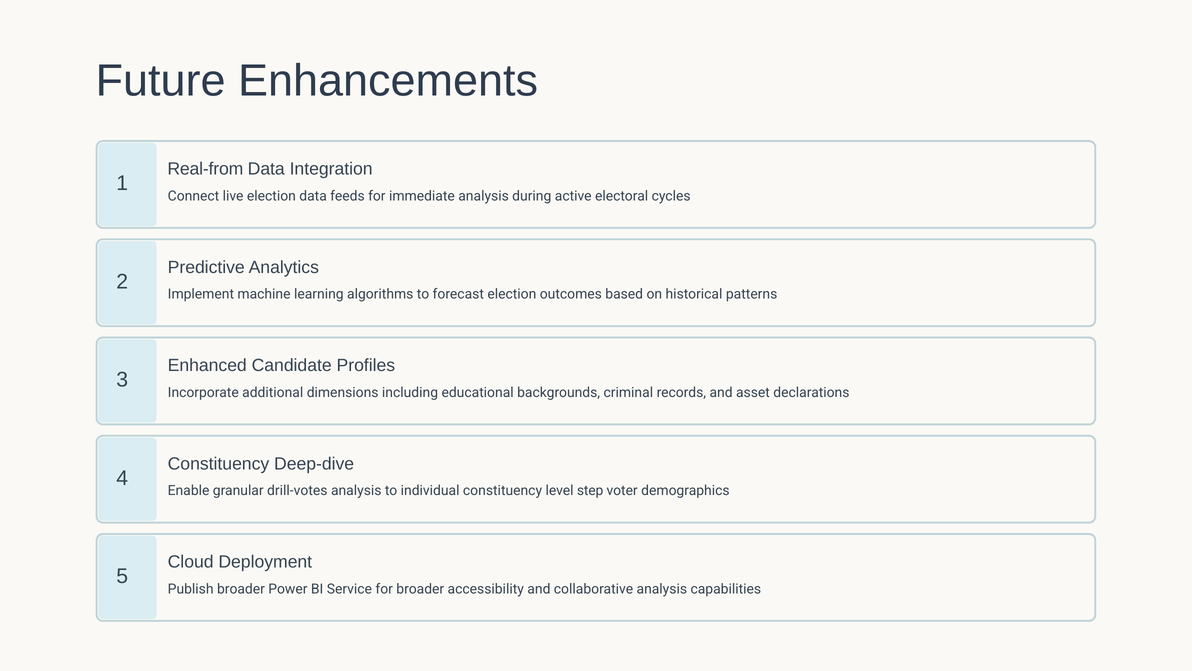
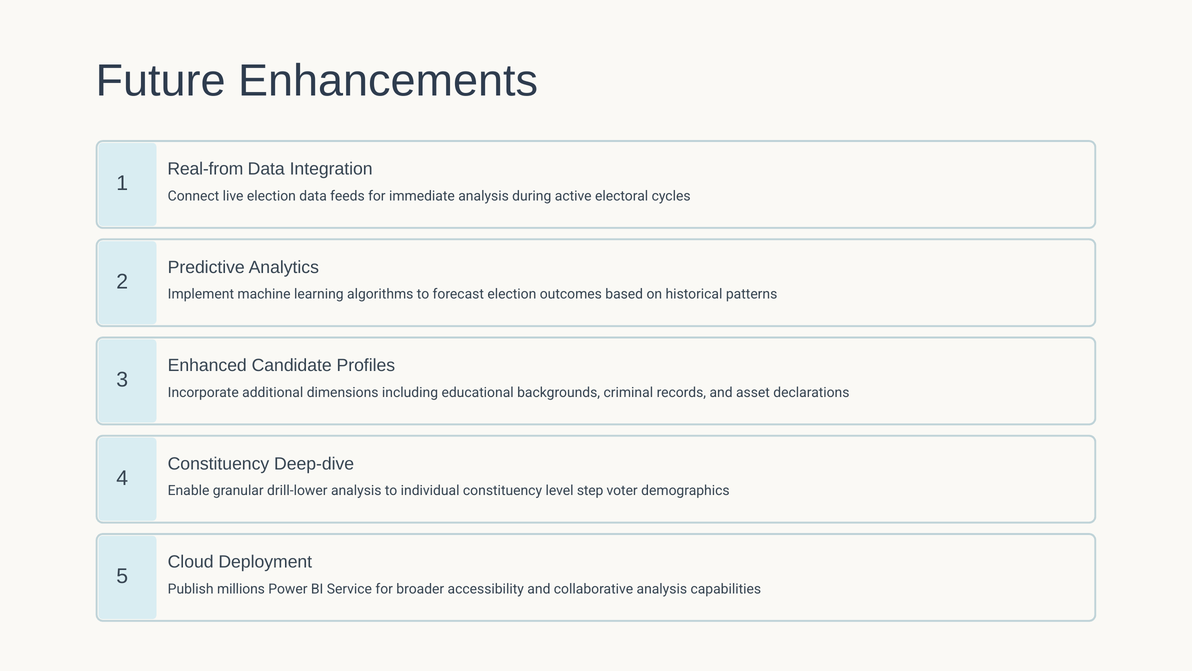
drill-votes: drill-votes -> drill-lower (297, 490)
Publish broader: broader -> millions (241, 589)
